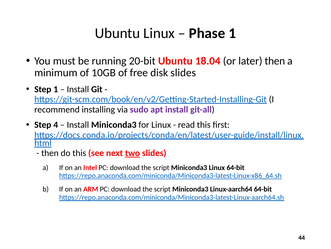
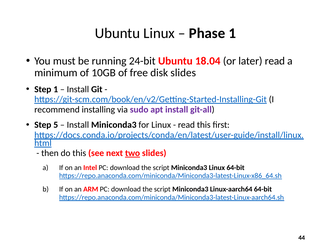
20-bit: 20-bit -> 24-bit (142, 61)
later then: then -> read (275, 61)
4: 4 -> 5 (56, 125)
